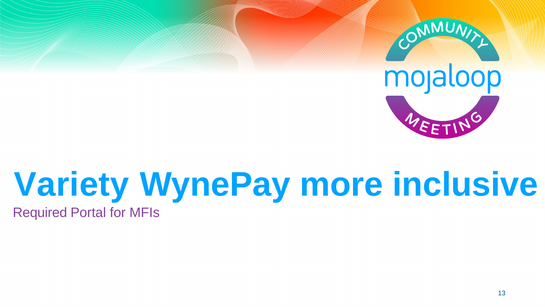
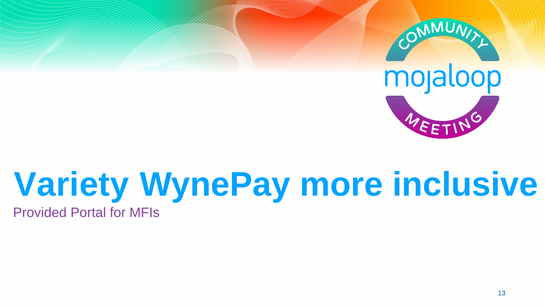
Required: Required -> Provided (40, 212)
